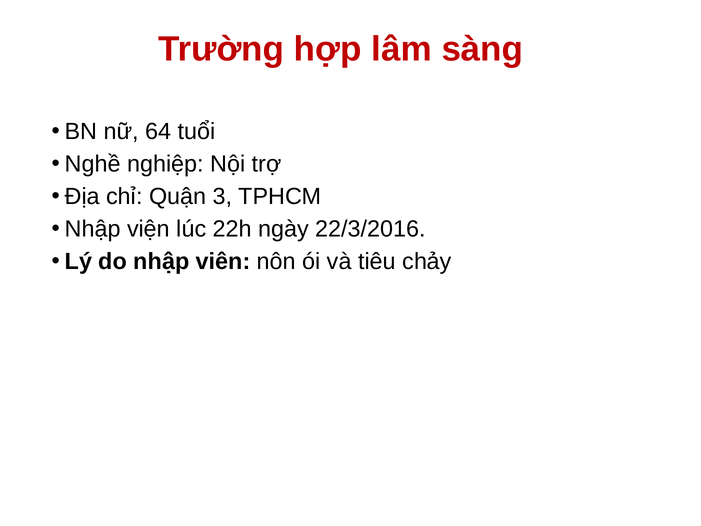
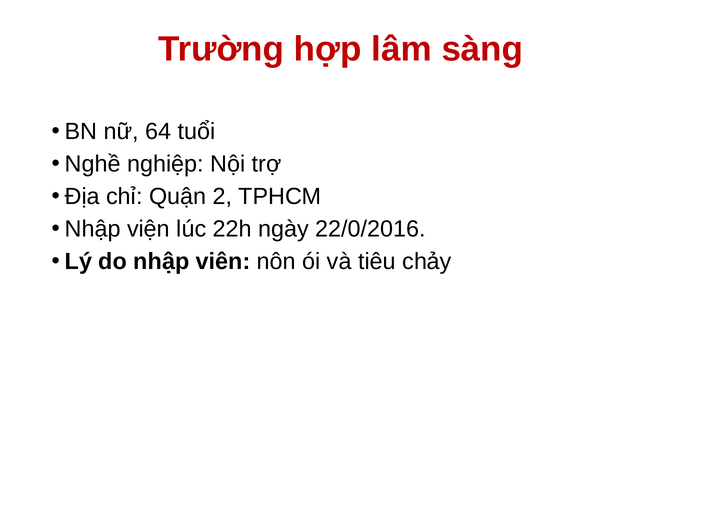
3: 3 -> 2 (223, 196)
22/3/2016: 22/3/2016 -> 22/0/2016 (371, 229)
